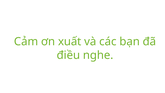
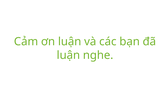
ơn xuất: xuất -> luận (70, 41)
điều: điều -> luận (68, 55)
